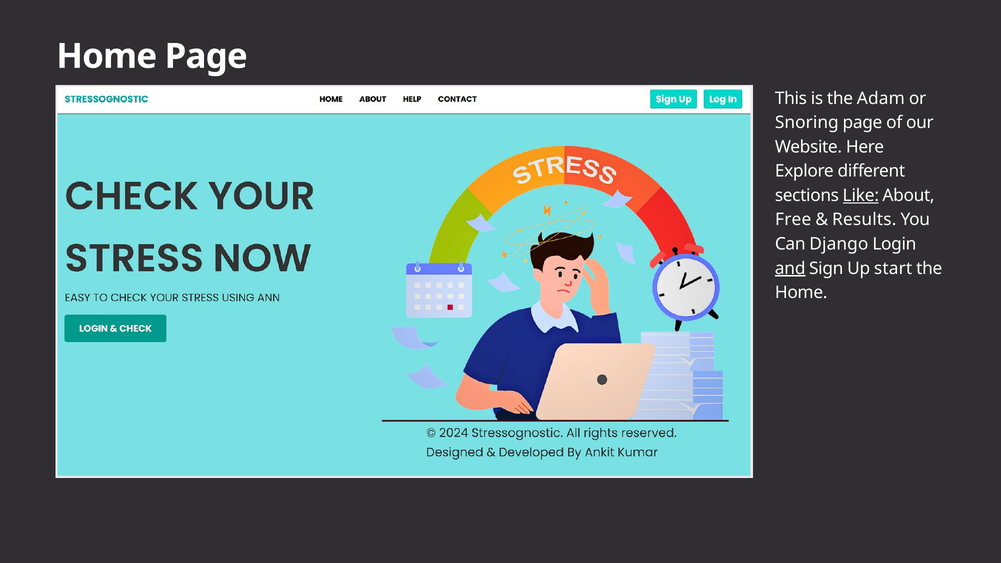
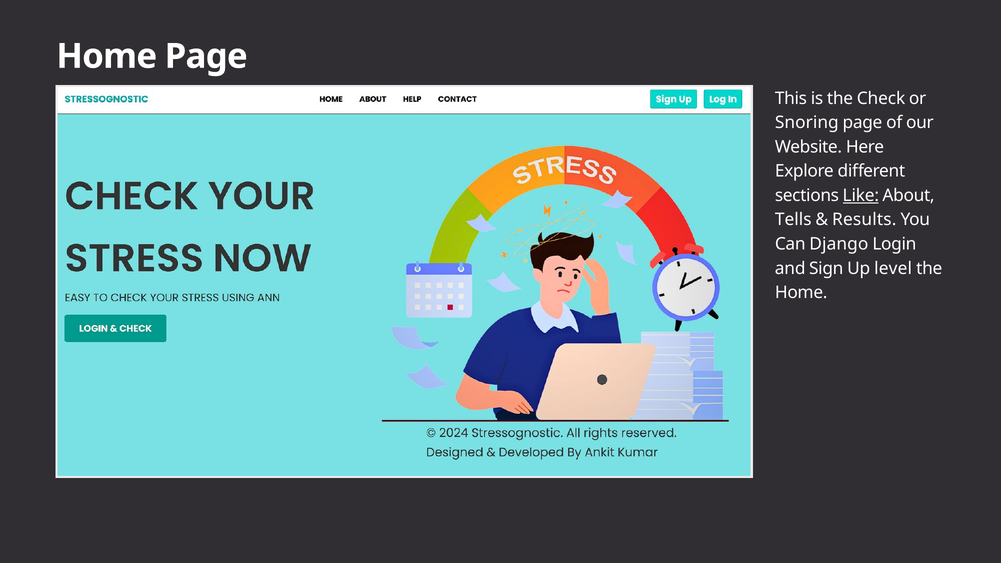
Adam: Adam -> Check (881, 98)
Free: Free -> Tells (793, 220)
and underline: present -> none (790, 268)
start: start -> level (893, 268)
